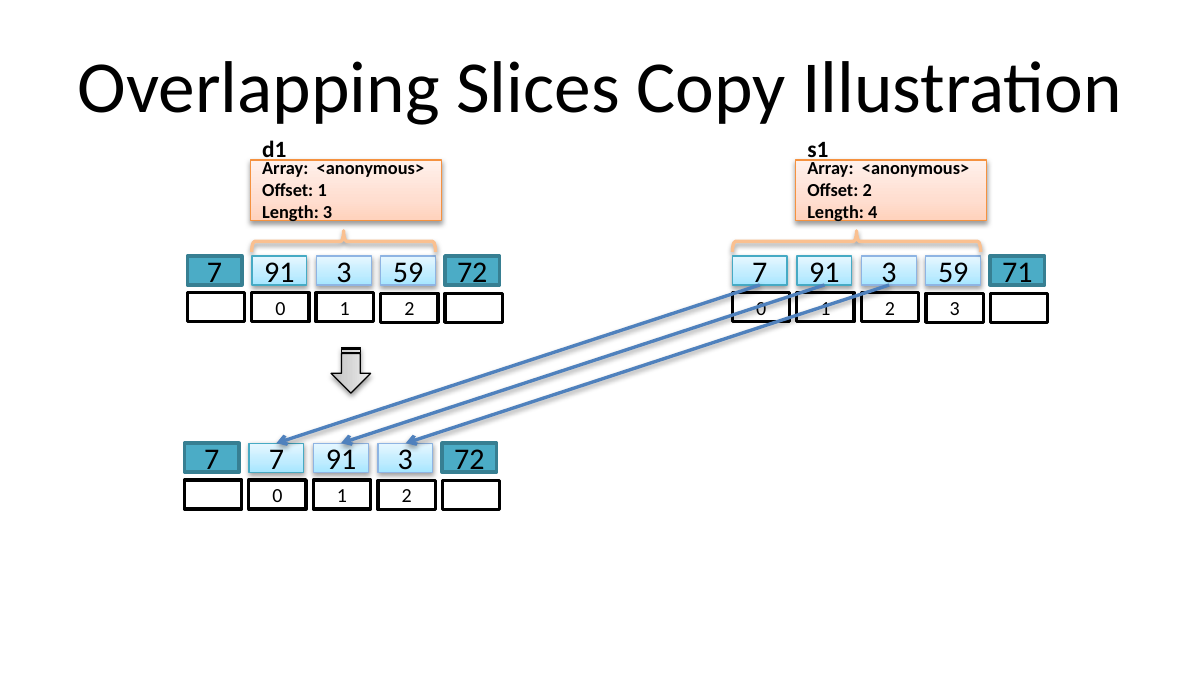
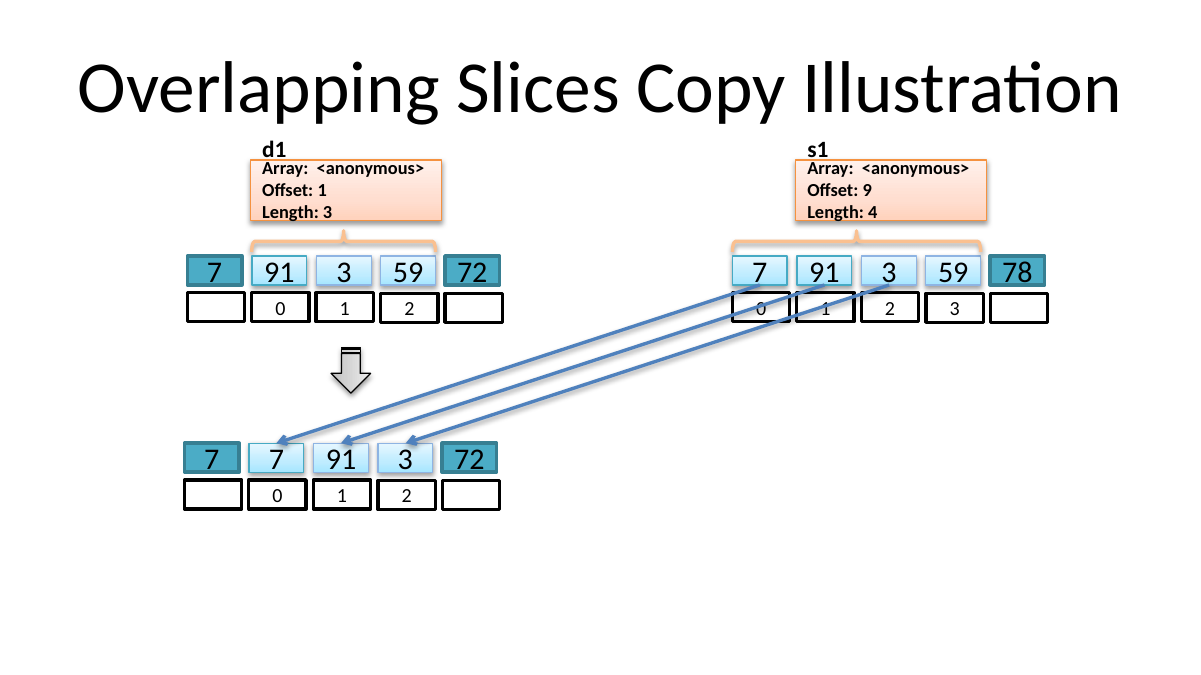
Offset 2: 2 -> 9 (867, 191)
71: 71 -> 78 (1017, 273)
